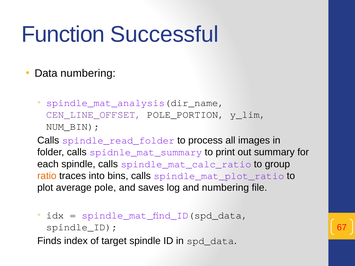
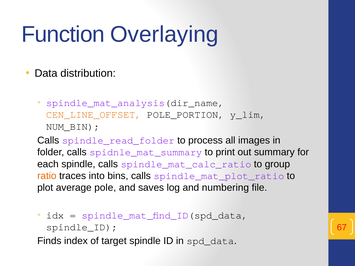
Successful: Successful -> Overlaying (164, 34)
Data numbering: numbering -> distribution (88, 73)
CEN_LINE_OFFSET colour: purple -> orange (94, 115)
